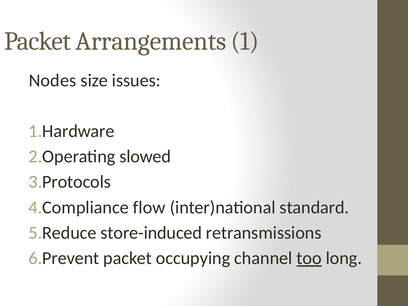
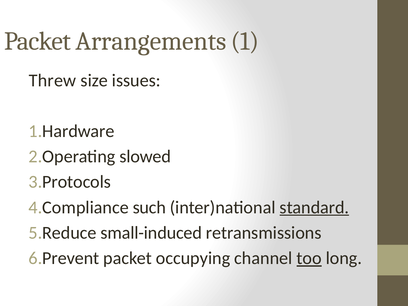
Nodes: Nodes -> Threw (52, 80)
flow: flow -> such (149, 207)
standard underline: none -> present (314, 207)
store-induced: store-induced -> small-induced (151, 233)
